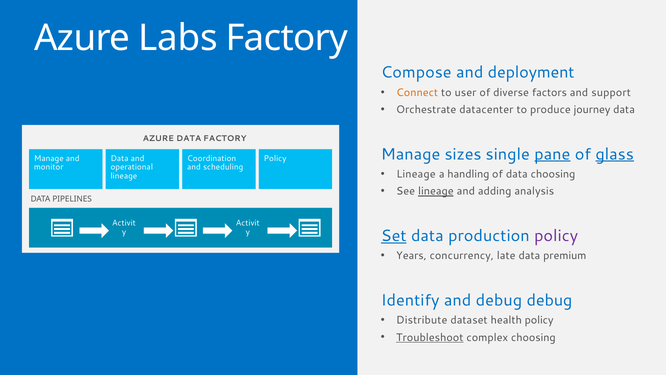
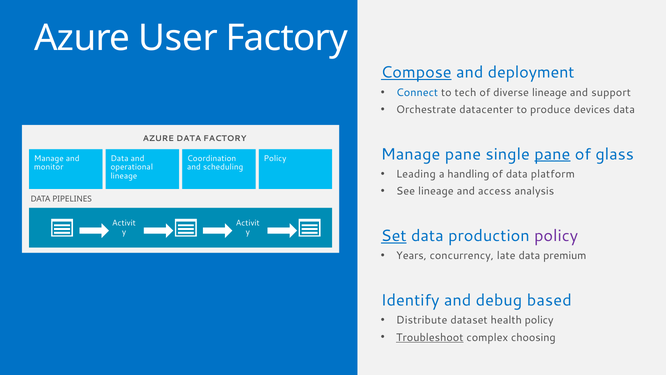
Labs: Labs -> User (178, 38)
Compose underline: none -> present (416, 72)
Connect colour: orange -> blue (417, 92)
user: user -> tech (465, 92)
diverse factors: factors -> lineage (549, 92)
journey: journey -> devices (592, 110)
Manage sizes: sizes -> pane (463, 154)
glass underline: present -> none (615, 154)
Lineage: Lineage -> Leading (416, 174)
data choosing: choosing -> platform (553, 174)
lineage underline: present -> none (436, 191)
adding: adding -> access (495, 191)
debug debug: debug -> based (549, 300)
